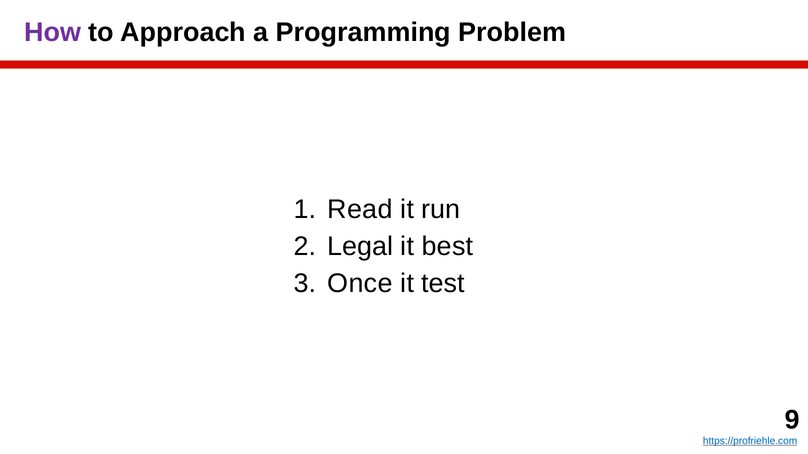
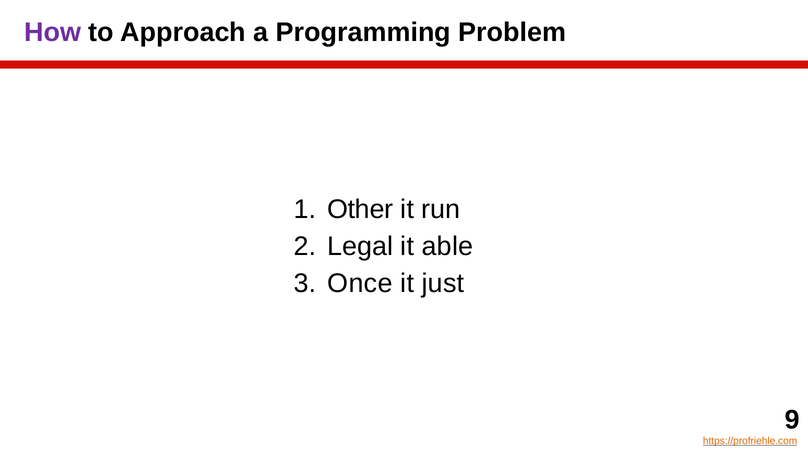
Read: Read -> Other (360, 210)
best: best -> able (447, 247)
test: test -> just (443, 284)
https://profriehle.com colour: blue -> orange (750, 441)
